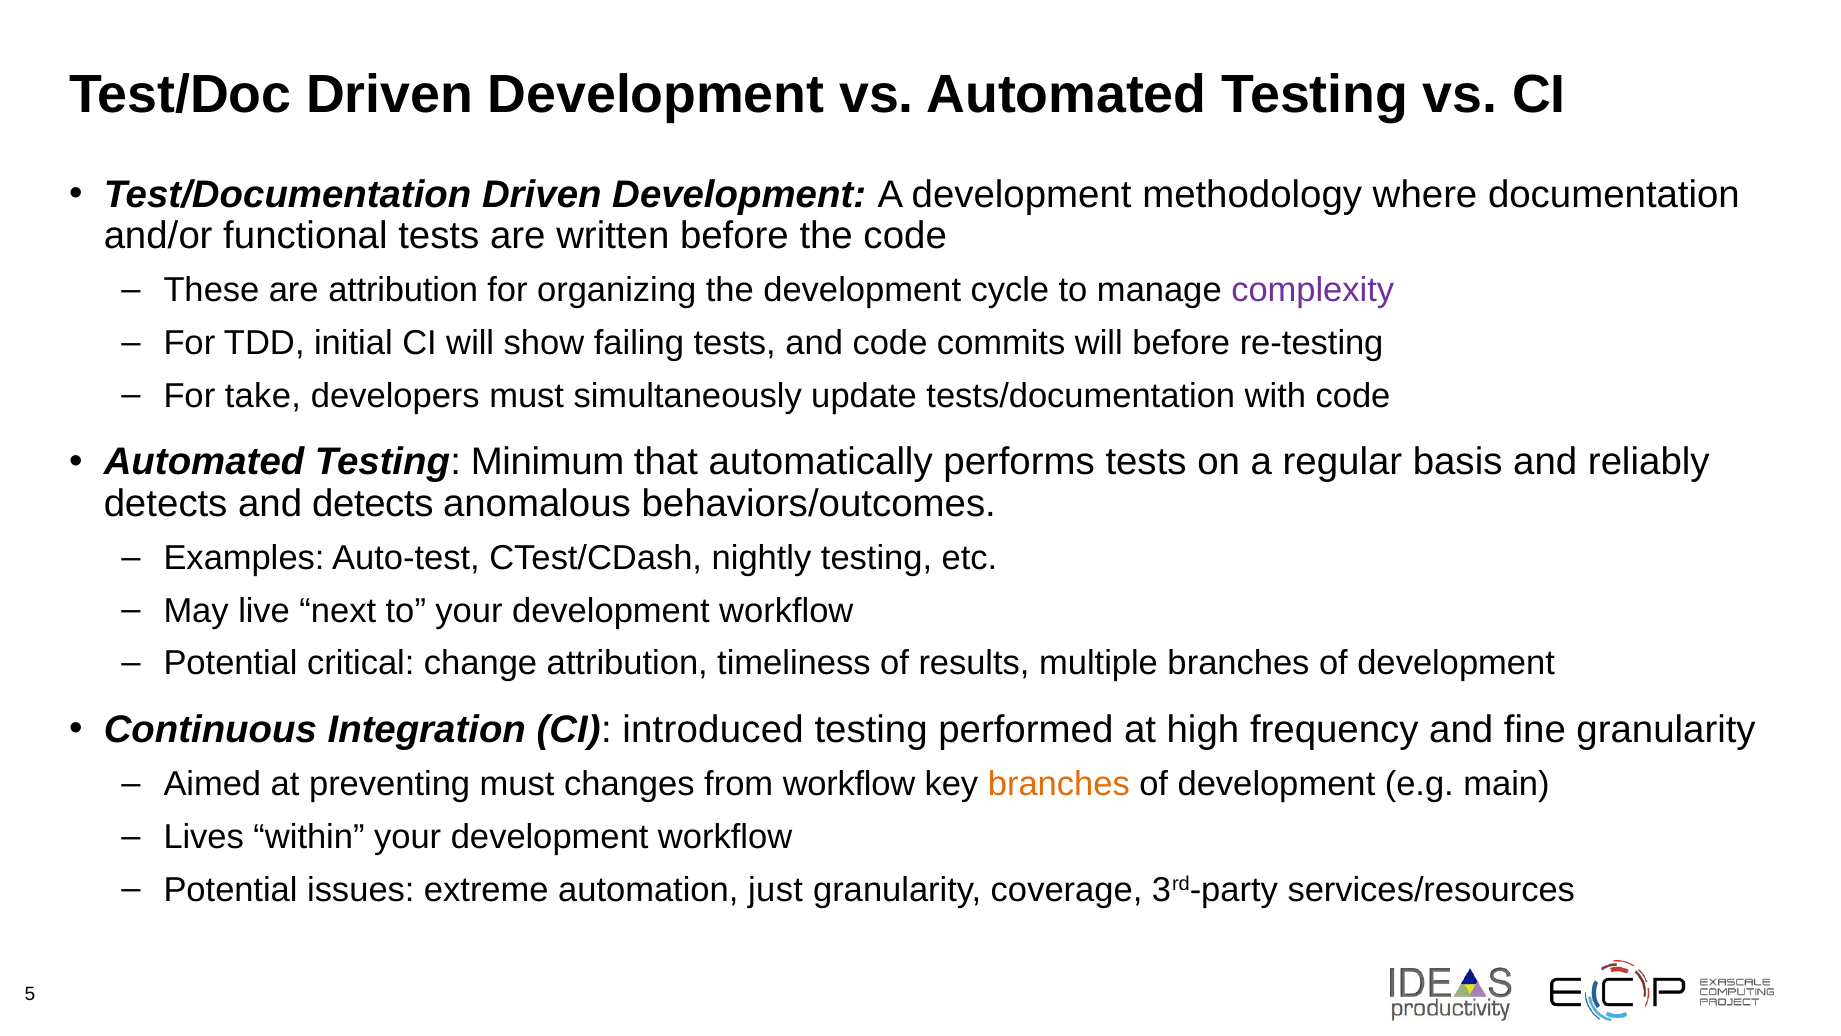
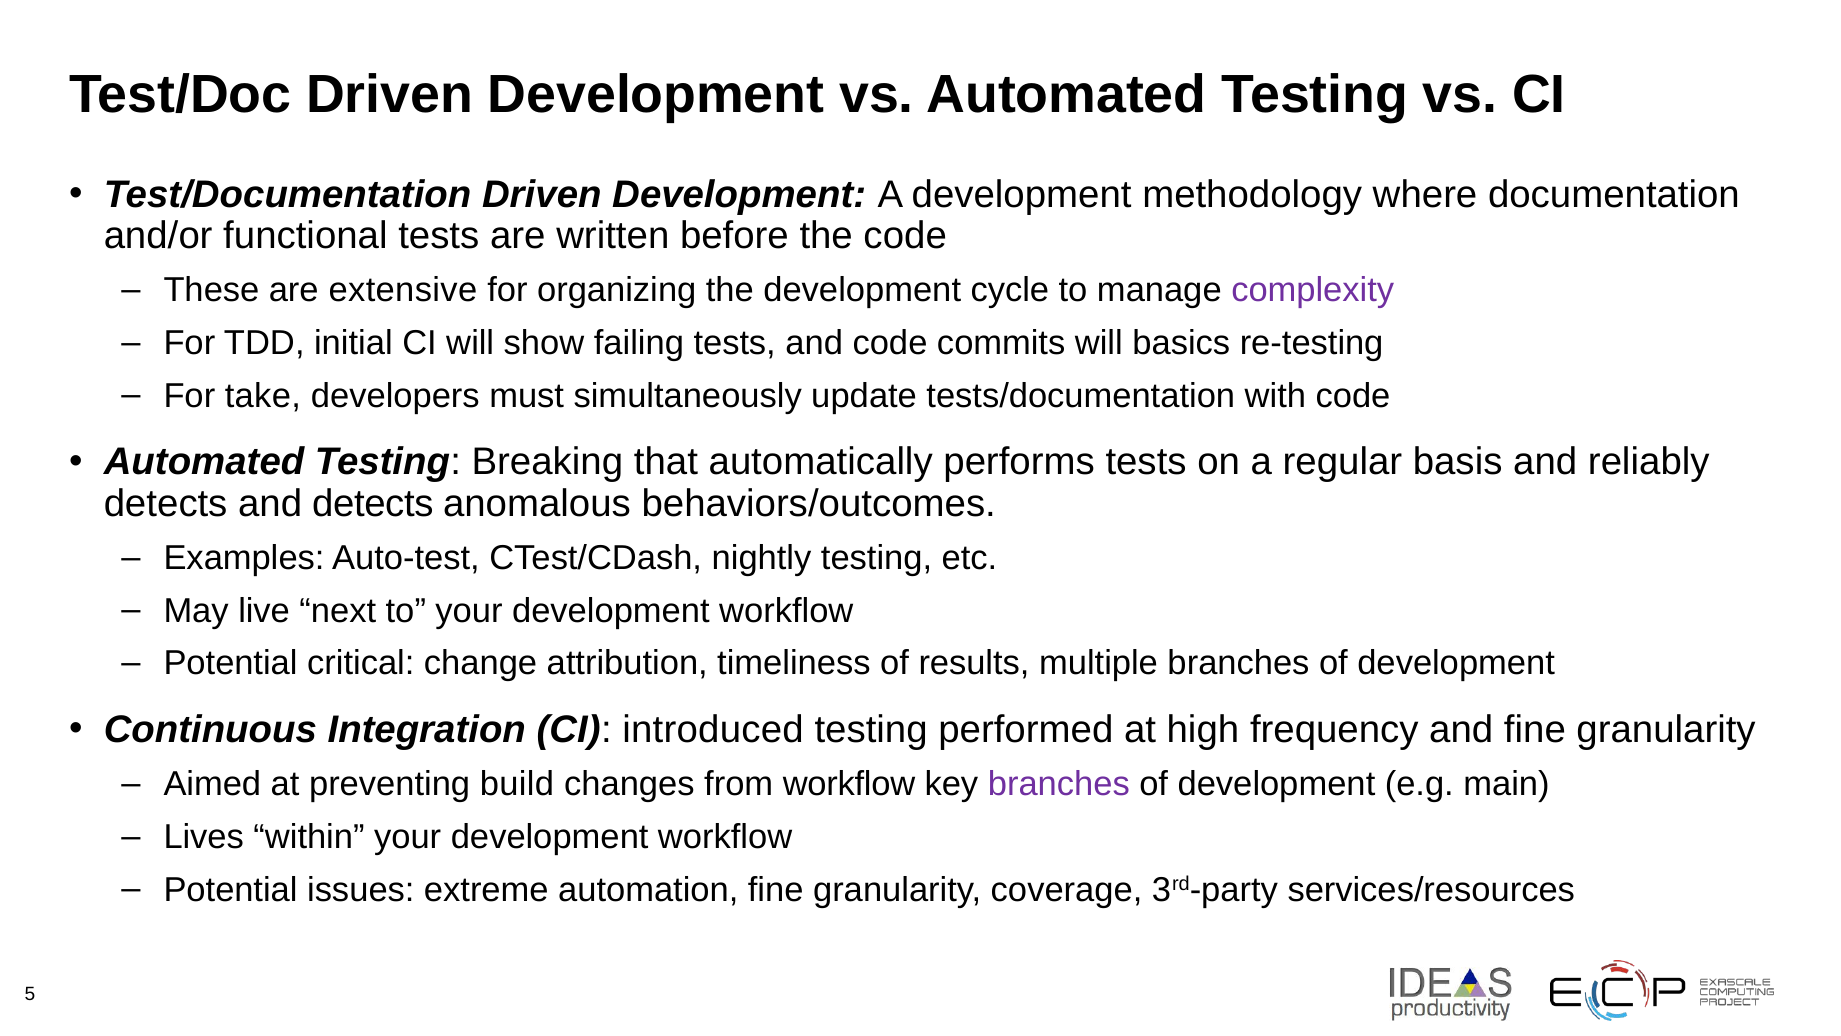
are attribution: attribution -> extensive (403, 290)
will before: before -> basics (1181, 343)
Minimum: Minimum -> Breaking (547, 462)
preventing must: must -> build (517, 784)
branches colour: orange -> purple (1059, 784)
automation just: just -> fine (776, 890)
